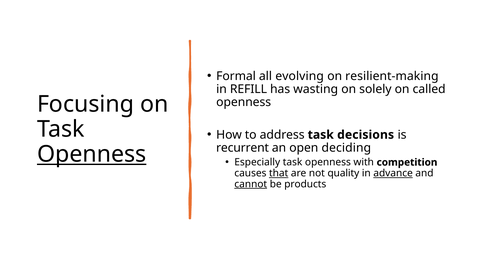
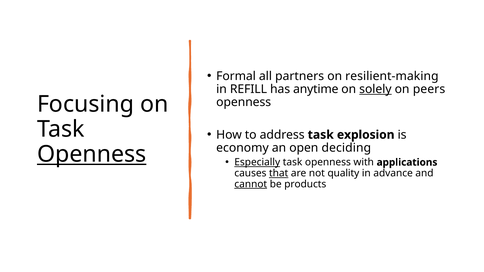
evolving: evolving -> partners (300, 76)
wasting: wasting -> anytime (316, 89)
solely underline: none -> present (375, 89)
called: called -> peers (429, 89)
decisions: decisions -> explosion (366, 135)
recurrent: recurrent -> economy (242, 148)
Especially underline: none -> present (257, 162)
competition: competition -> applications (407, 162)
advance underline: present -> none (393, 173)
